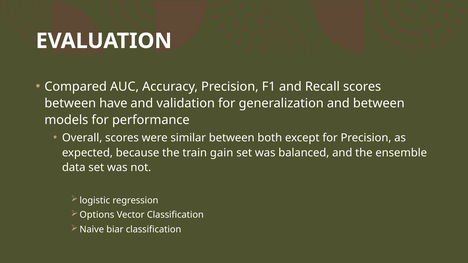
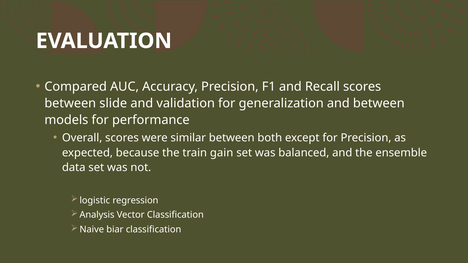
have: have -> slide (113, 103)
Options: Options -> Analysis (97, 215)
